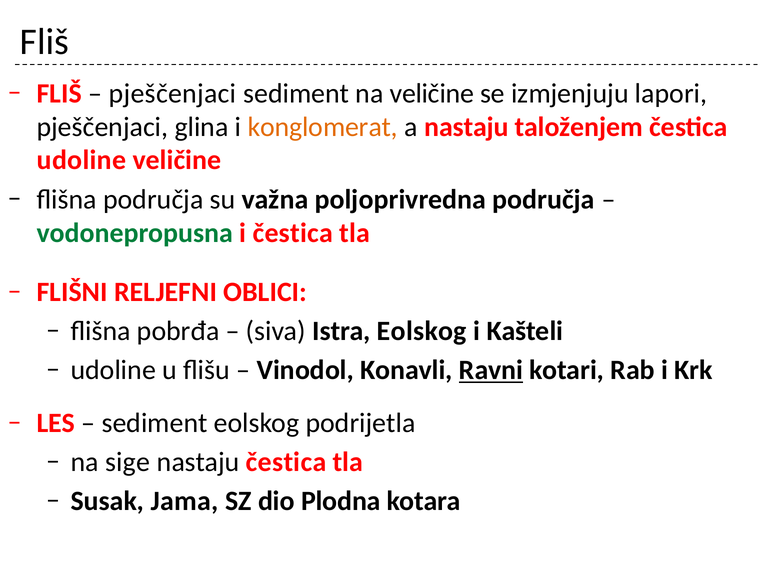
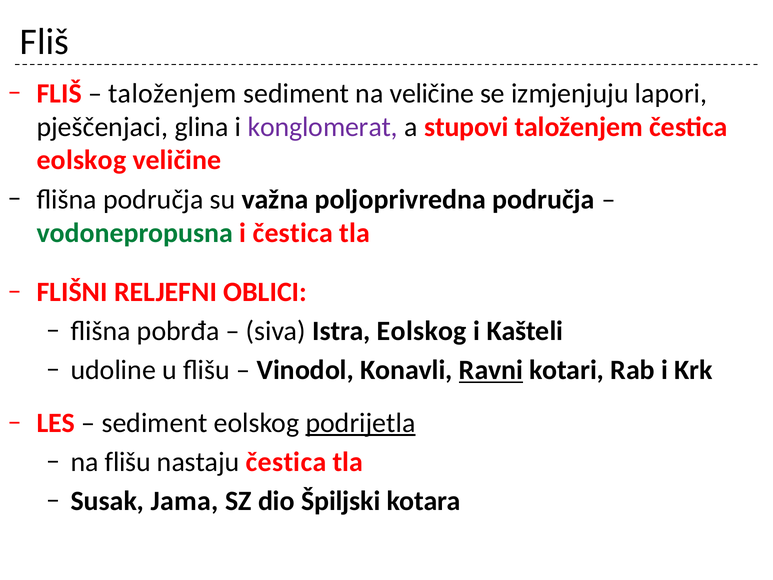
pješčenjaci: pješčenjaci -> taloženjem (173, 93)
konglomerat colour: orange -> purple (323, 127)
a nastaju: nastaju -> stupovi (467, 127)
udoline: udoline -> eolskog (82, 160)
podrijetla underline: none -> present (360, 423)
na sige: sige -> flišu (128, 462)
Plodna: Plodna -> Špiljski (341, 501)
